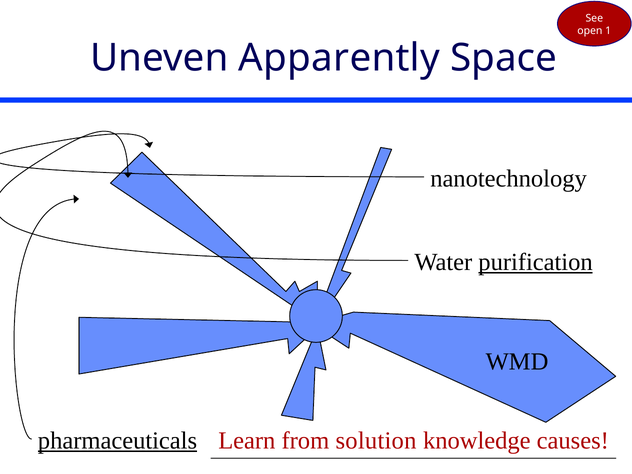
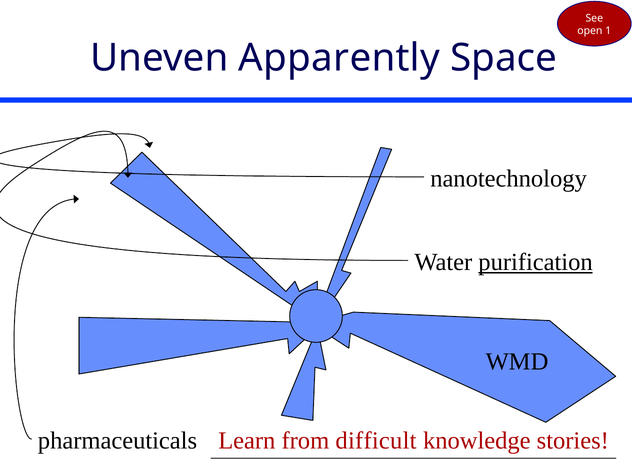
pharmaceuticals underline: present -> none (117, 441)
solution: solution -> difficult (376, 441)
causes: causes -> stories (573, 441)
